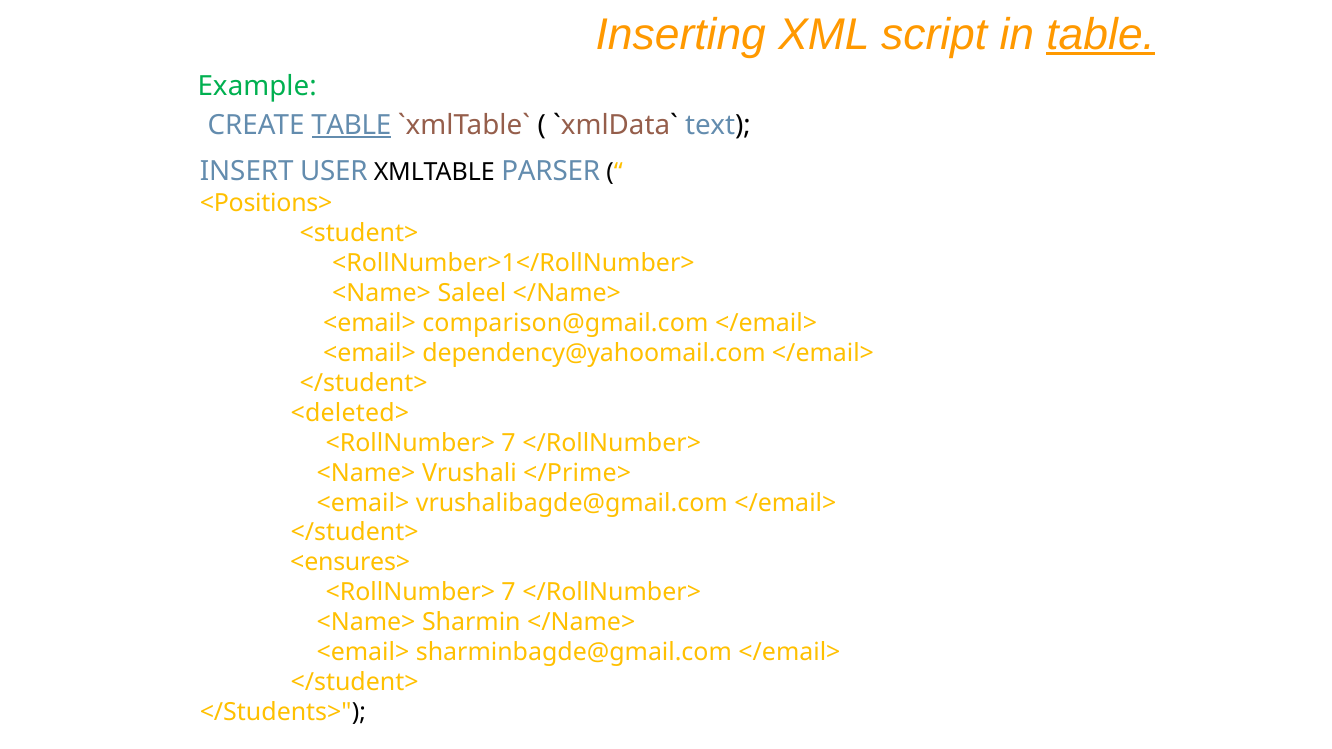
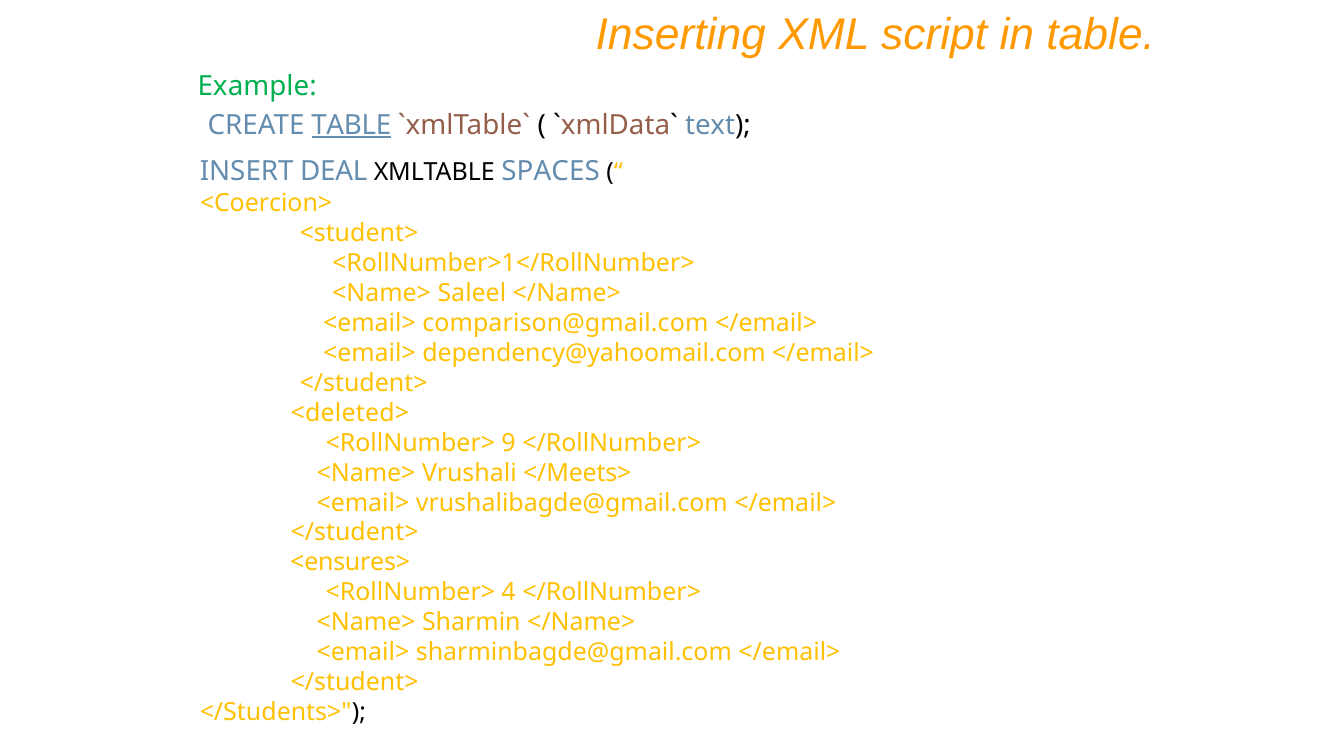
table underline: present -> none (1101, 35)
USER: USER -> DEAL (334, 172)
PARSER: PARSER -> SPACES (551, 172)
<Positions>: <Positions> -> <Coercion> (266, 203)
7: 7 -> 9 (509, 443)
</Prime>: </Prime> -> </Meets> (577, 473)
7: 7 -> 4 (509, 593)
